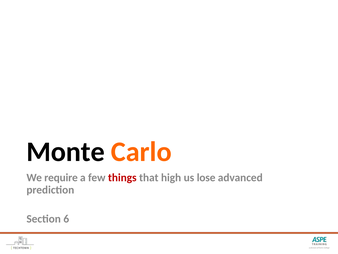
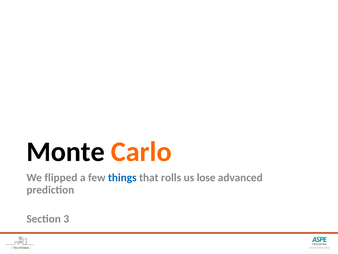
require: require -> flipped (61, 177)
things colour: red -> blue (122, 177)
high: high -> rolls (171, 177)
6: 6 -> 3 (66, 218)
